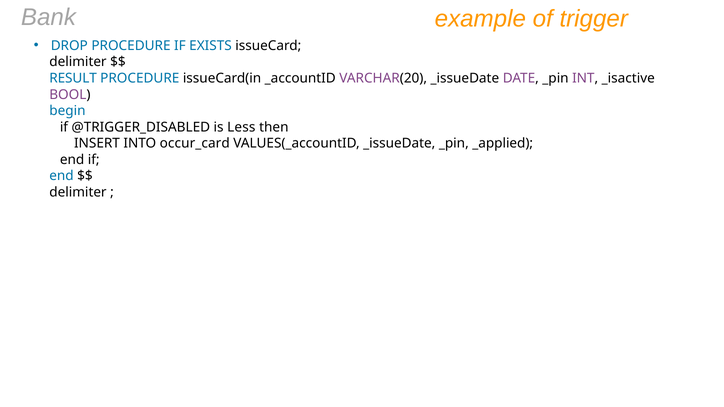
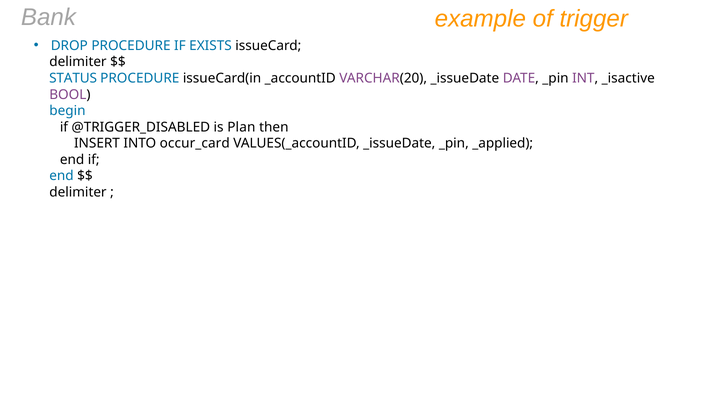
RESULT: RESULT -> STATUS (73, 78)
Less: Less -> Plan (241, 127)
